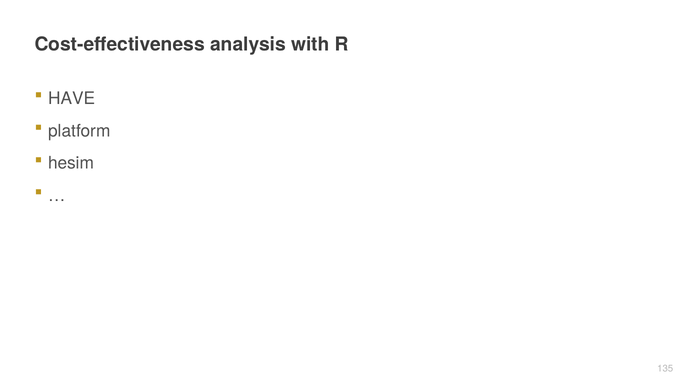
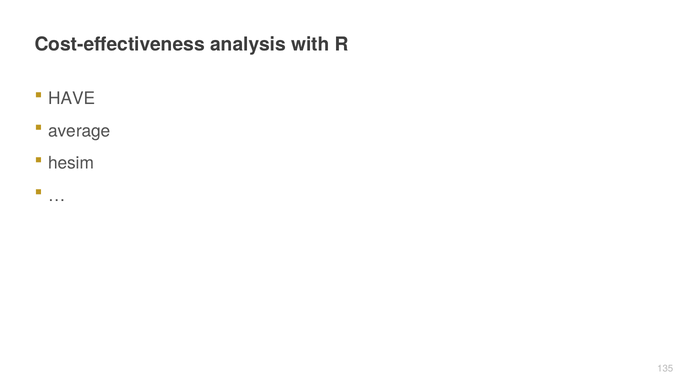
platform: platform -> average (79, 131)
